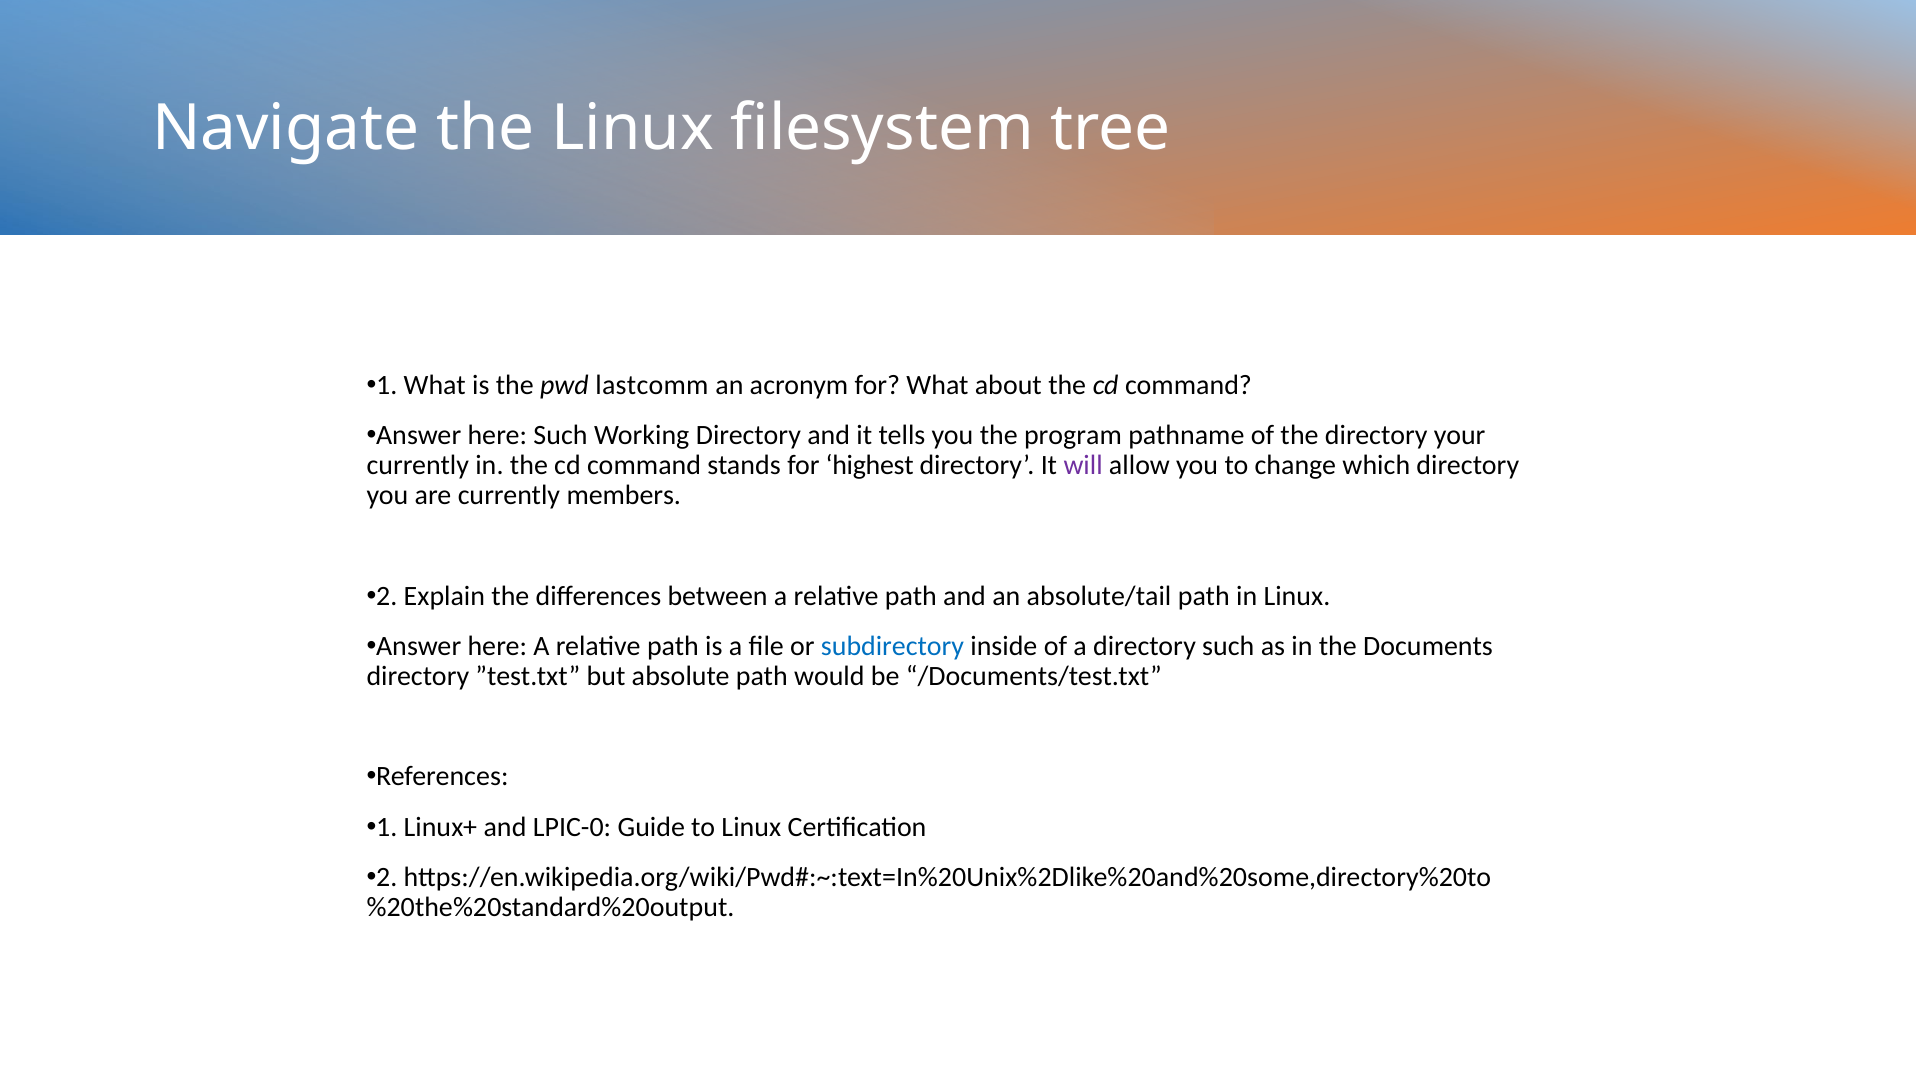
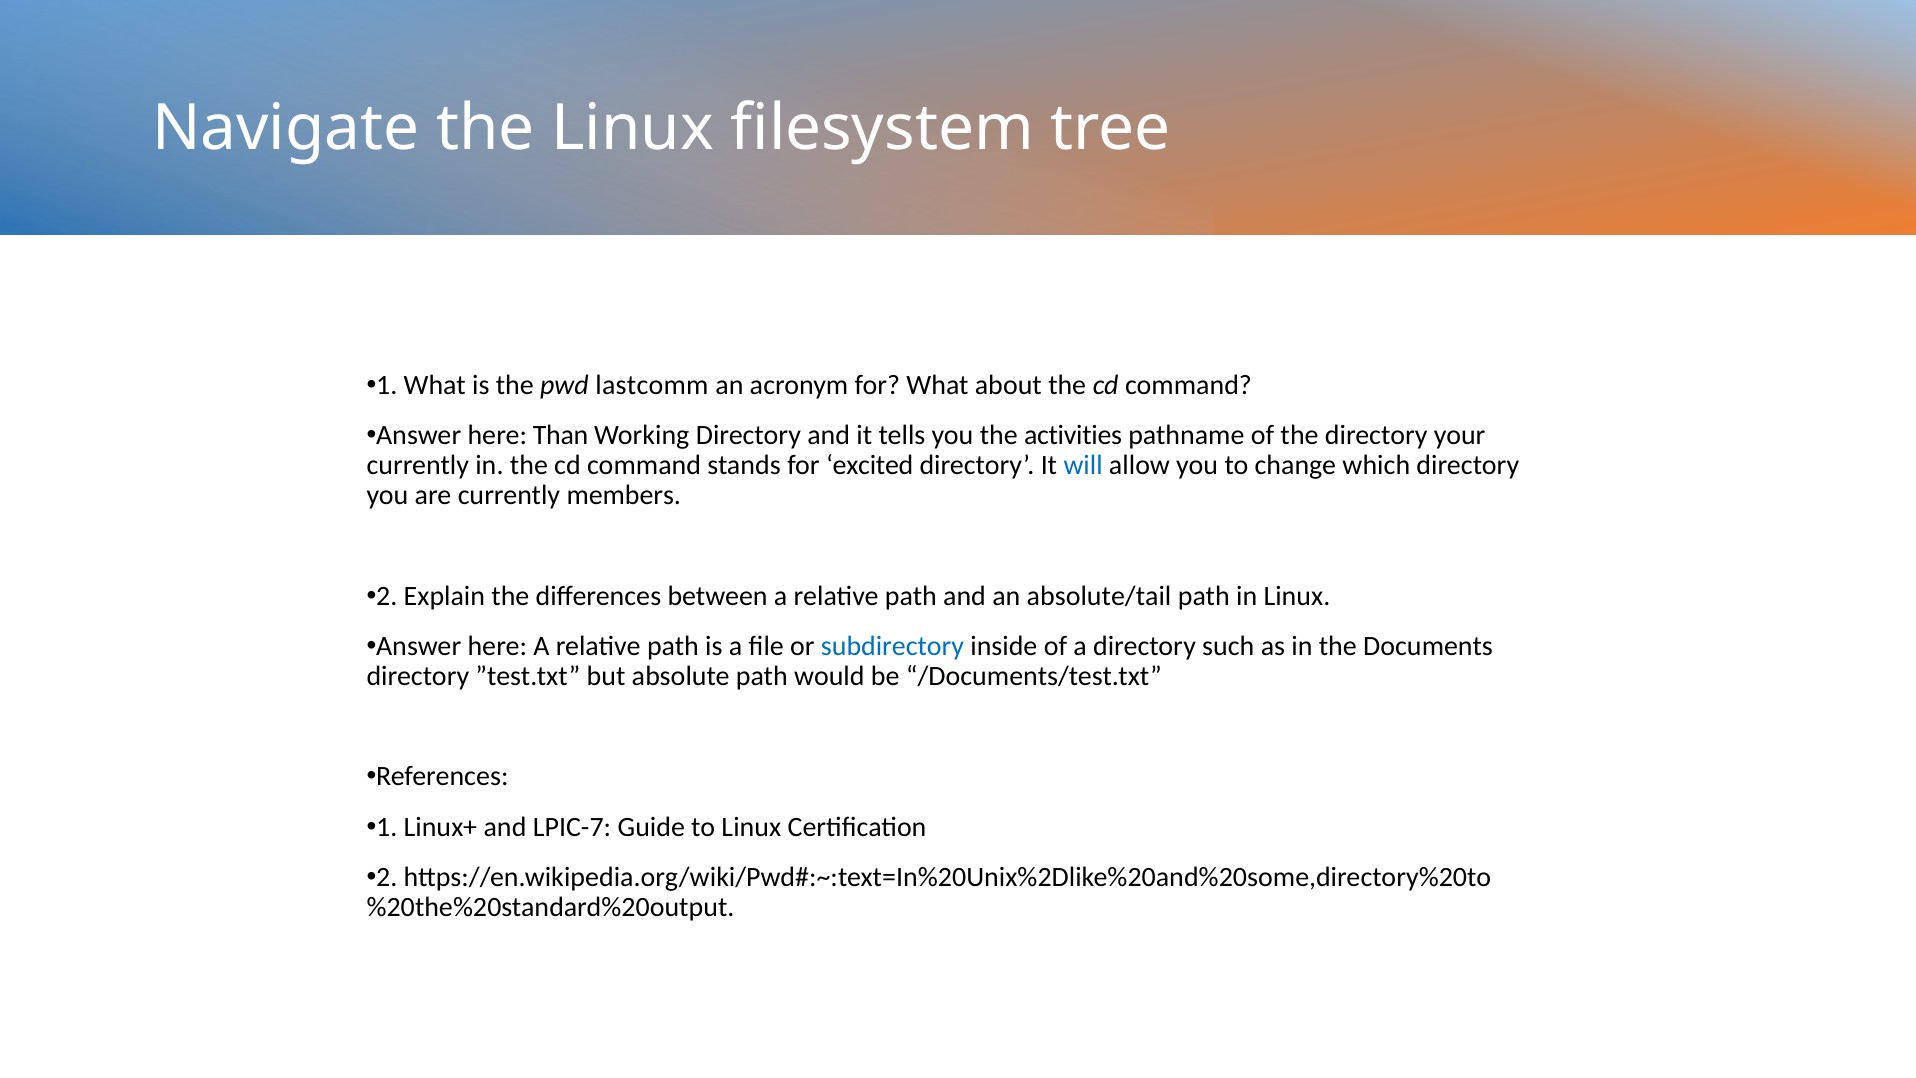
here Such: Such -> Than (561, 435)
program: program -> activities (1073, 435)
highest: highest -> excited (870, 465)
will colour: purple -> blue (1083, 465)
LPIC-0: LPIC-0 -> LPIC-7 (572, 827)
